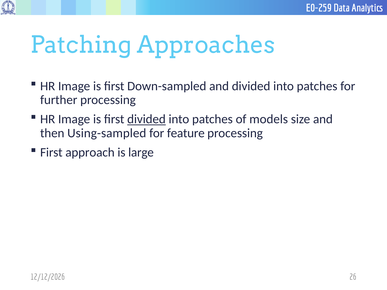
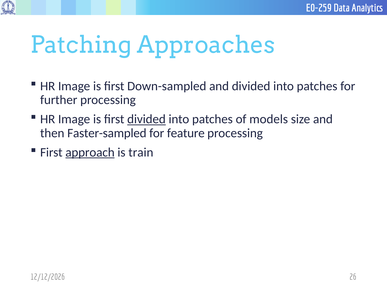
Using-sampled: Using-sampled -> Faster-sampled (107, 133)
approach underline: none -> present (90, 153)
large: large -> train (141, 153)
